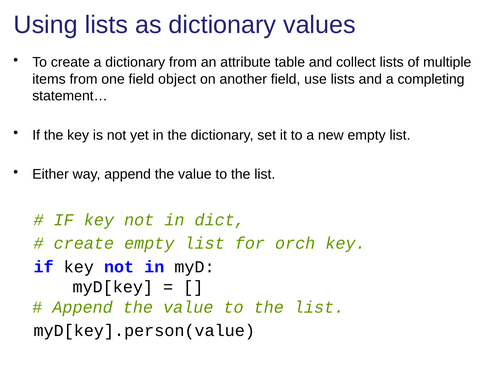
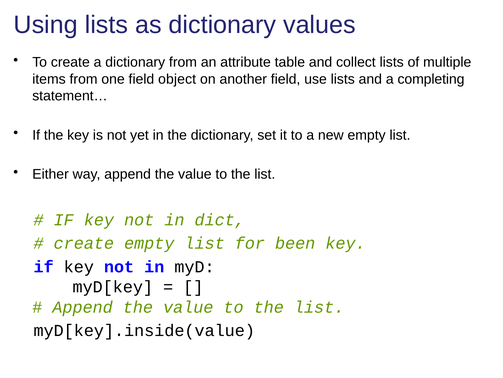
orch: orch -> been (295, 243)
myD[key].person(value: myD[key].person(value -> myD[key].inside(value (144, 330)
